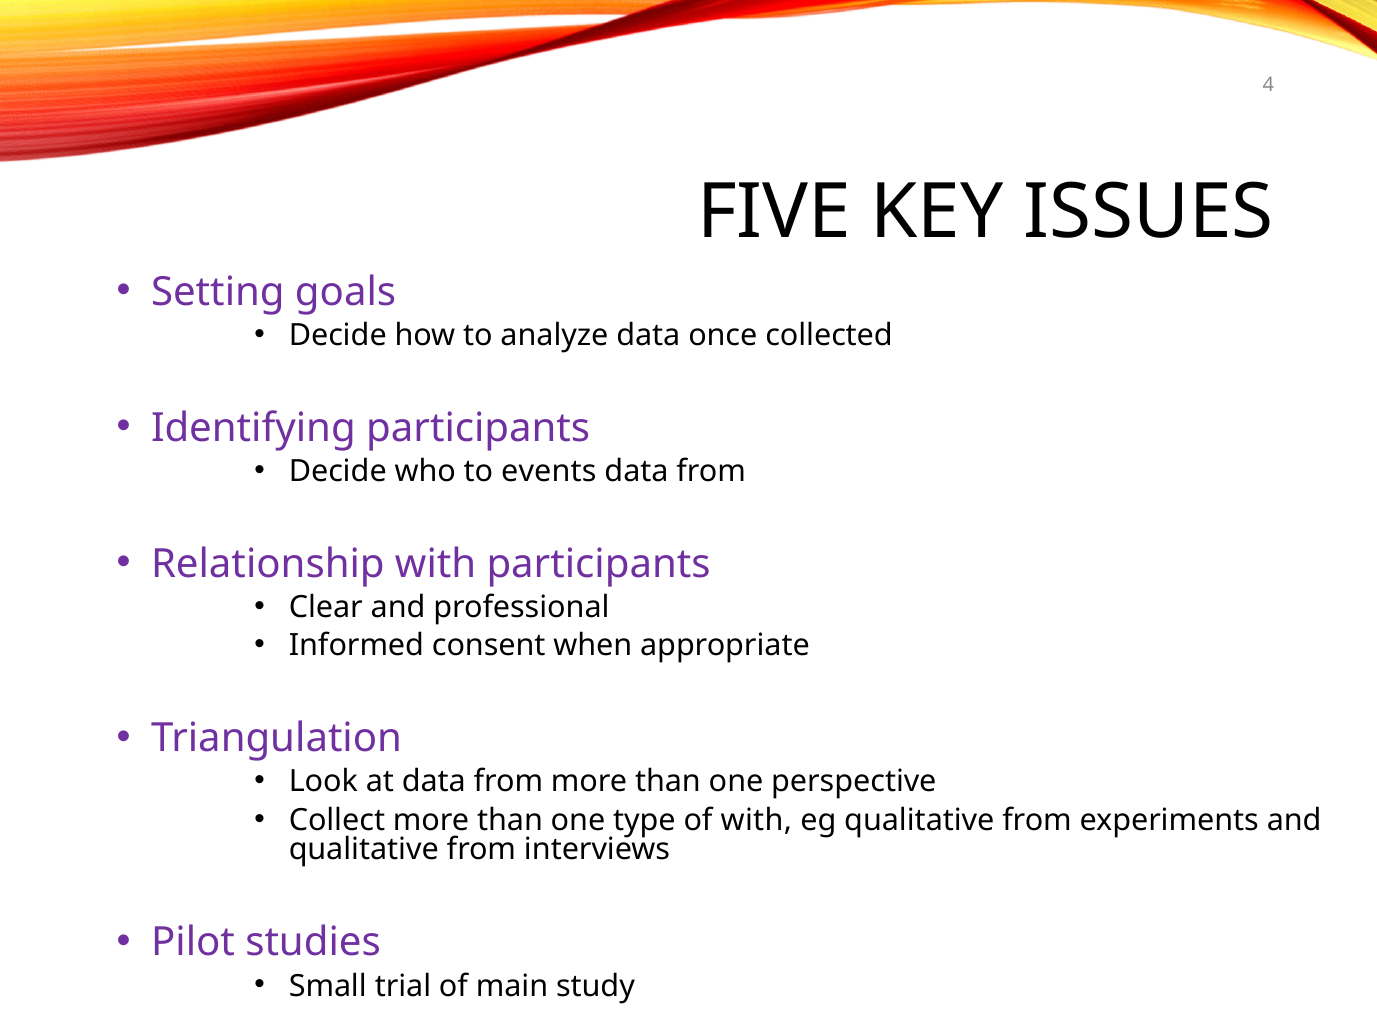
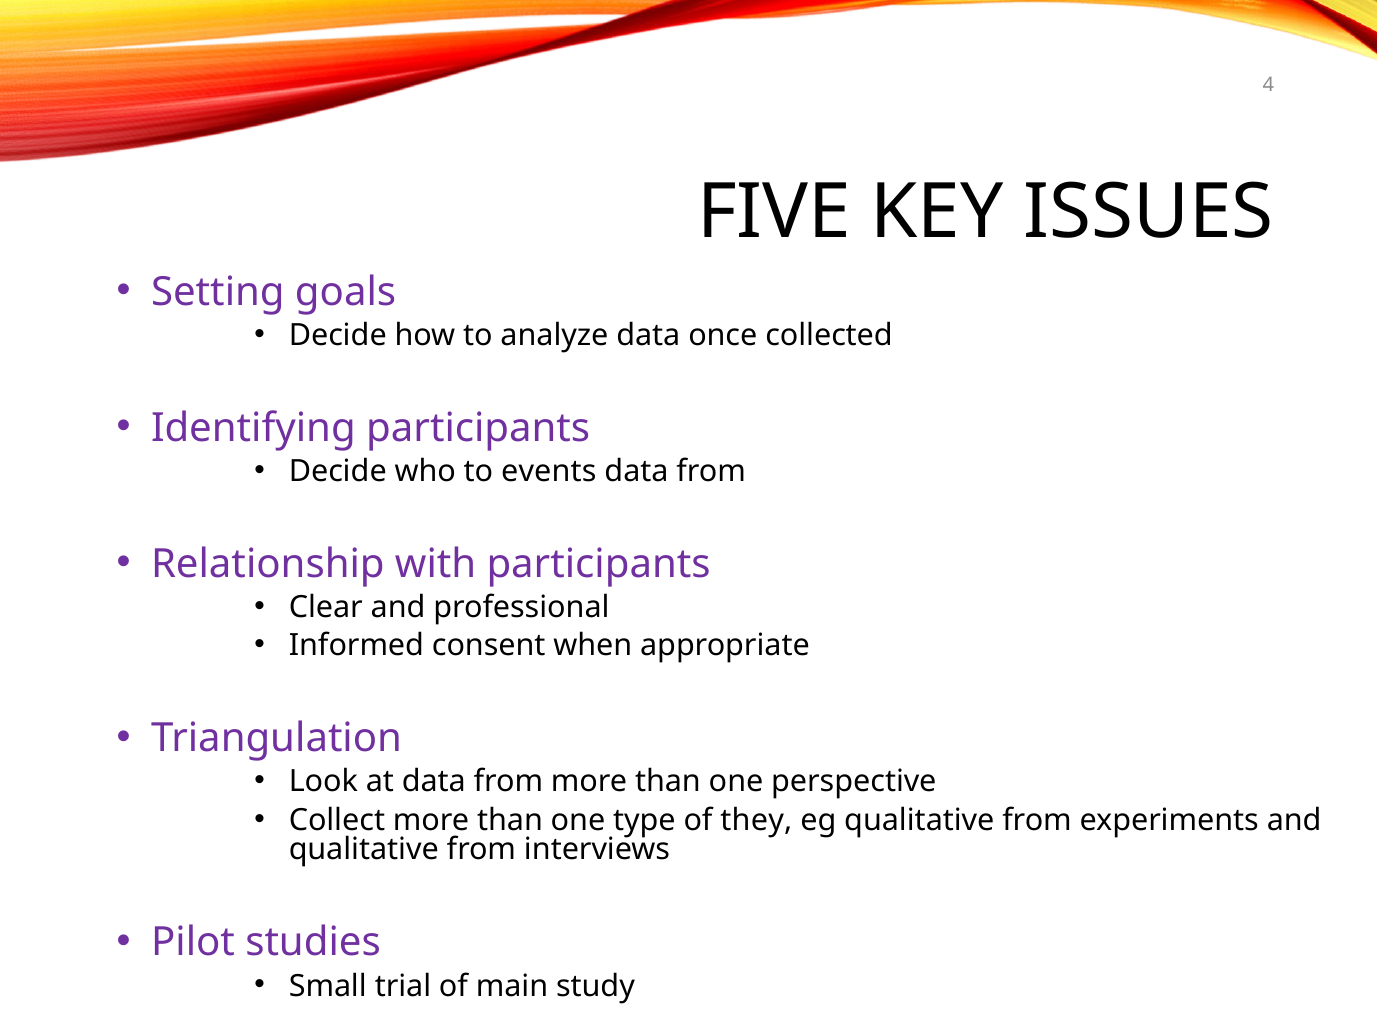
of with: with -> they (756, 820)
